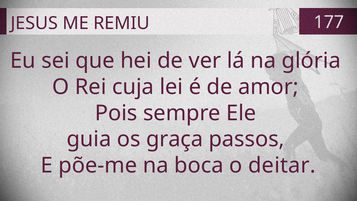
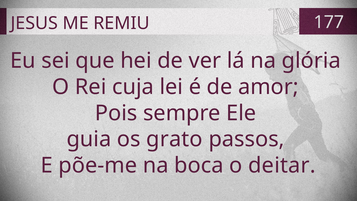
graça: graça -> grato (174, 139)
